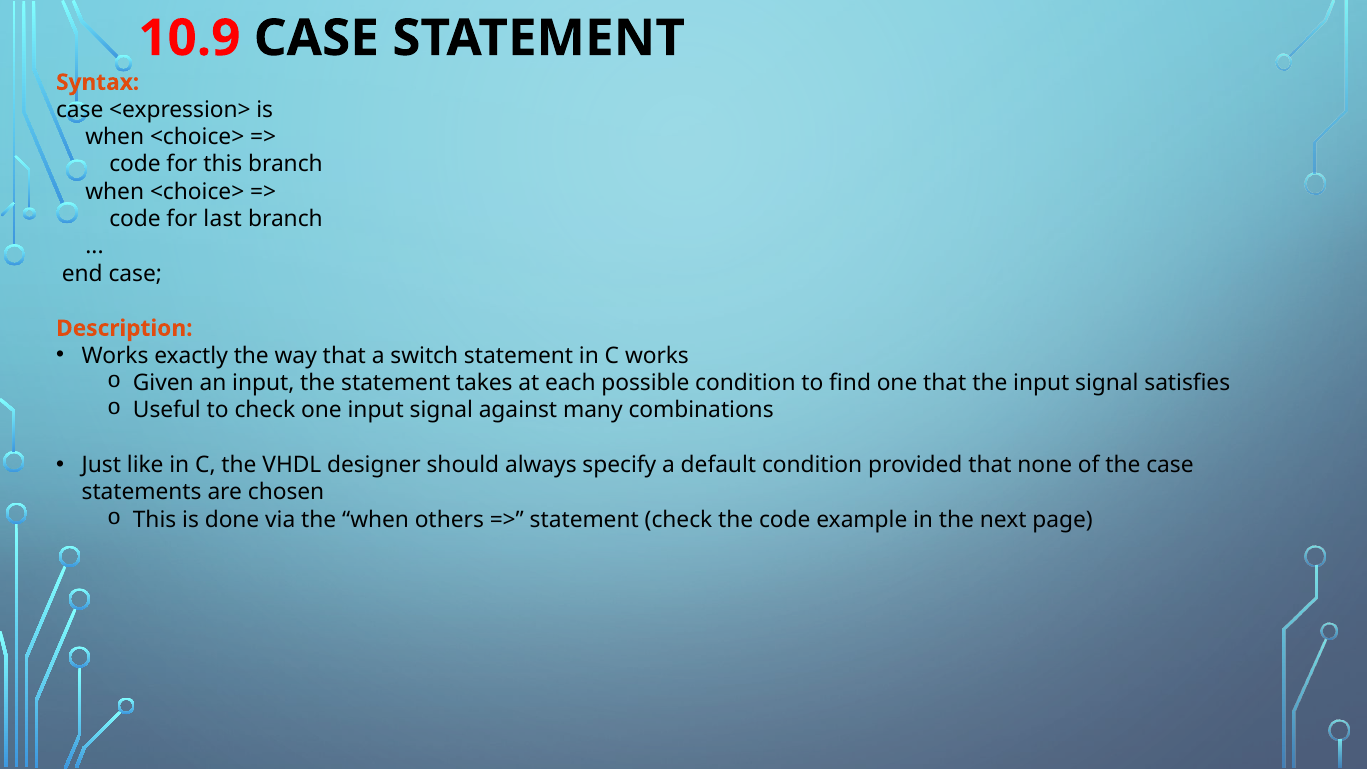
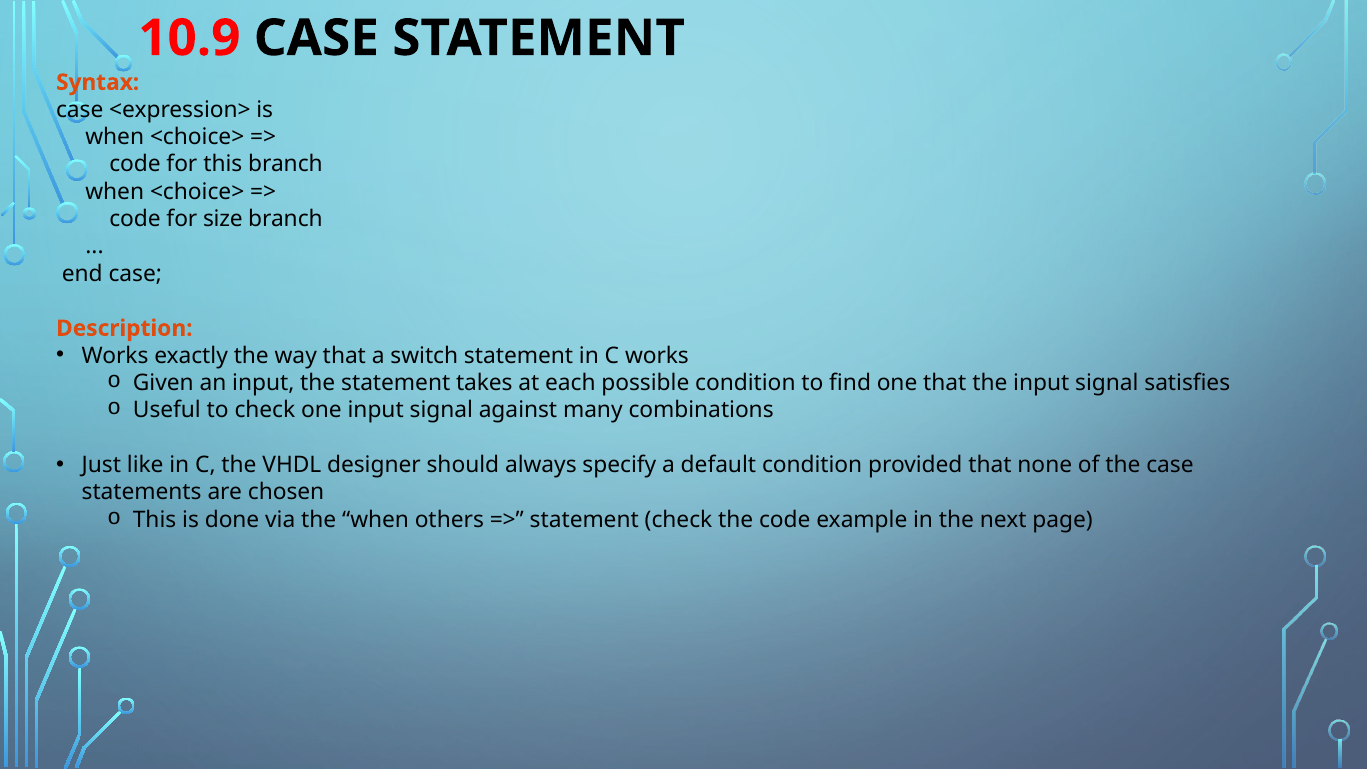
last: last -> size (223, 219)
